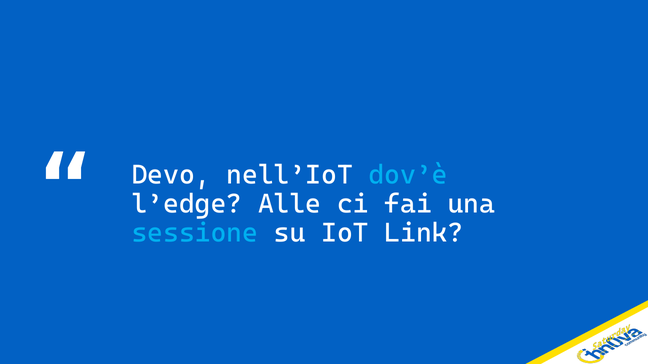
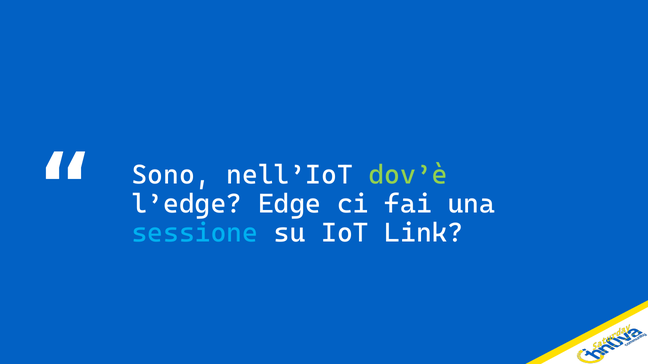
Devo: Devo -> Sono (171, 175)
dov’è colour: light blue -> light green (408, 175)
Alle: Alle -> Edge (290, 204)
